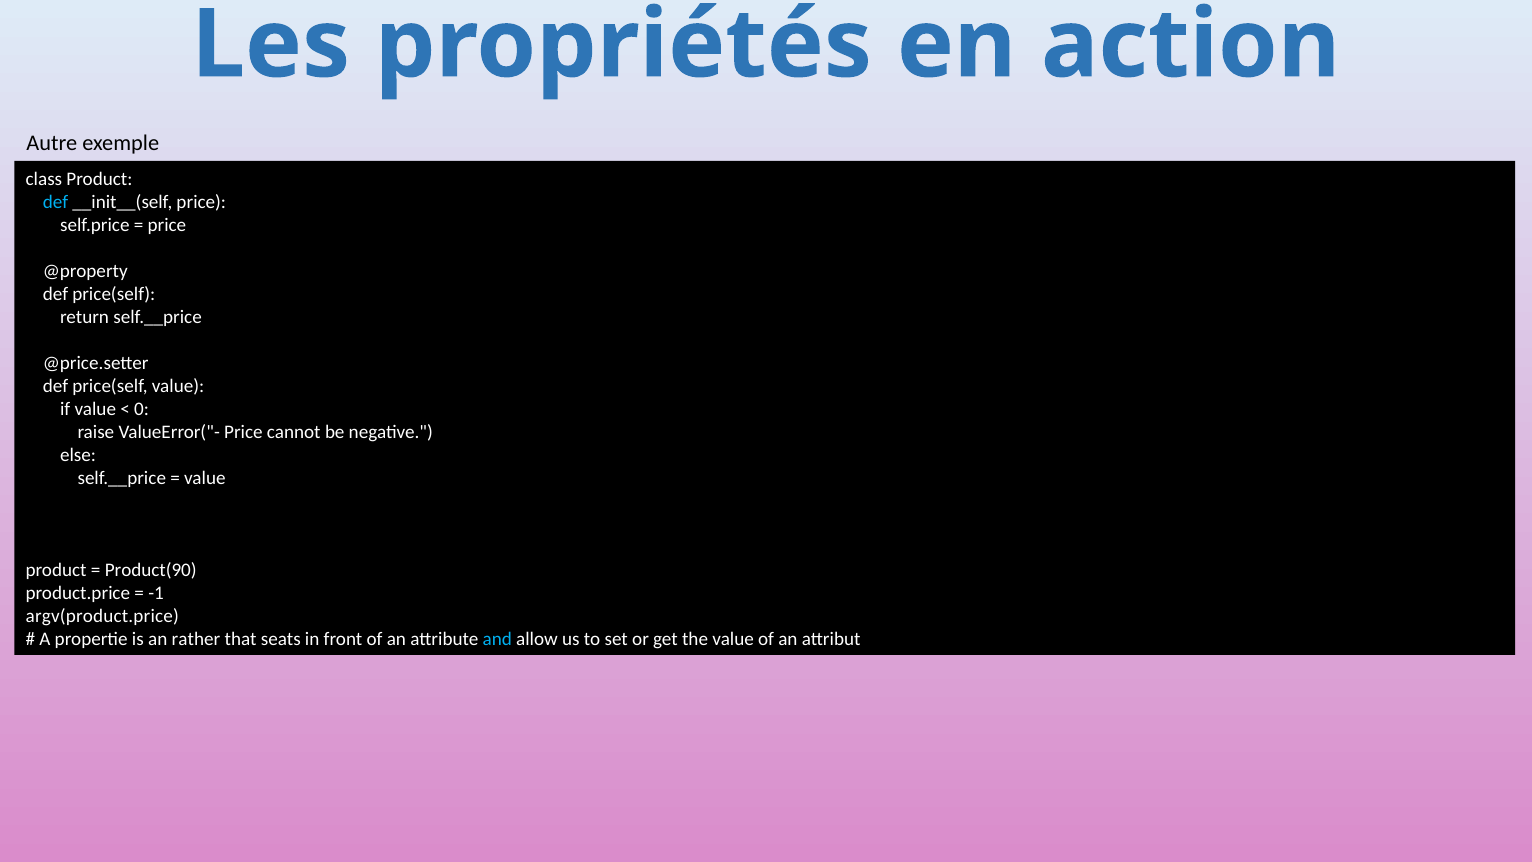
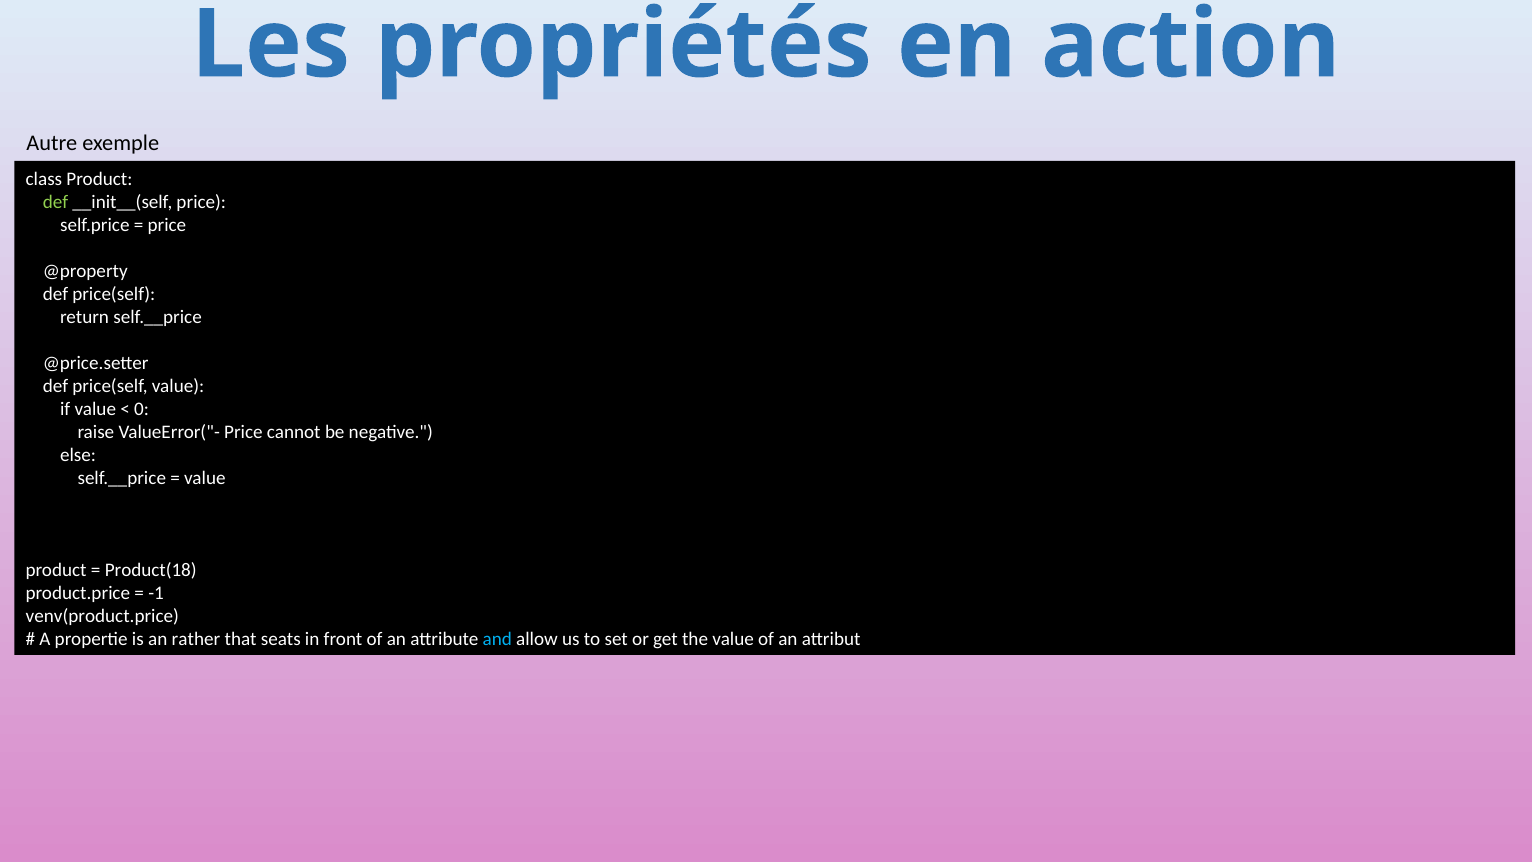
def colour: light blue -> light green (56, 202)
Product(90: Product(90 -> Product(18 (151, 570)
argv(product.price: argv(product.price -> venv(product.price (102, 616)
